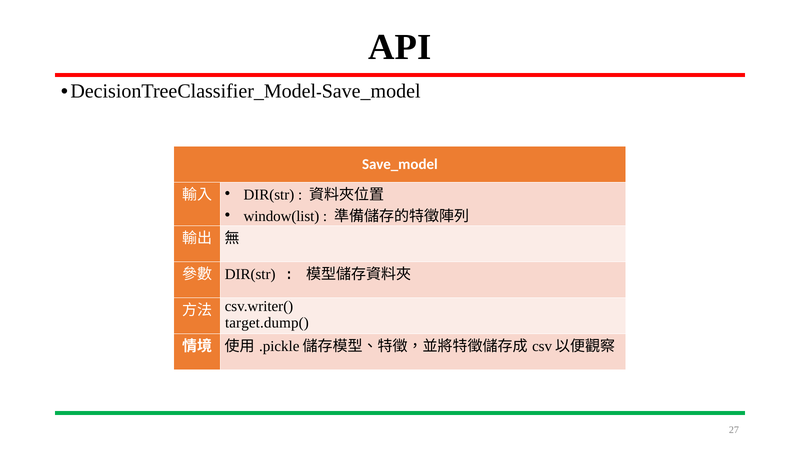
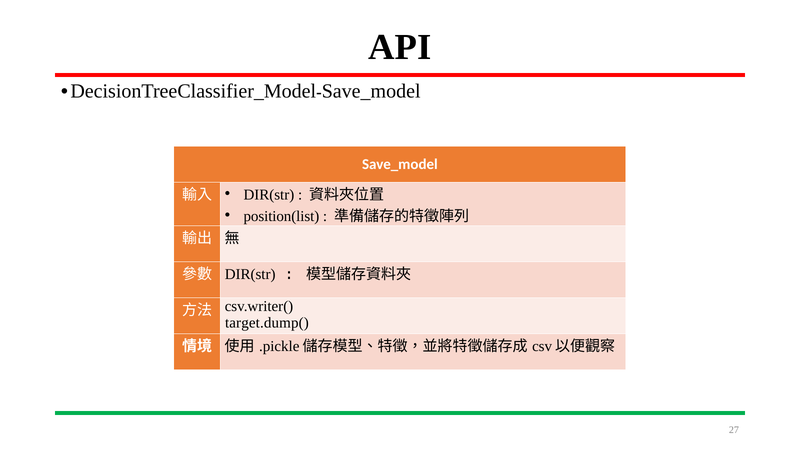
window(list: window(list -> position(list (281, 216)
